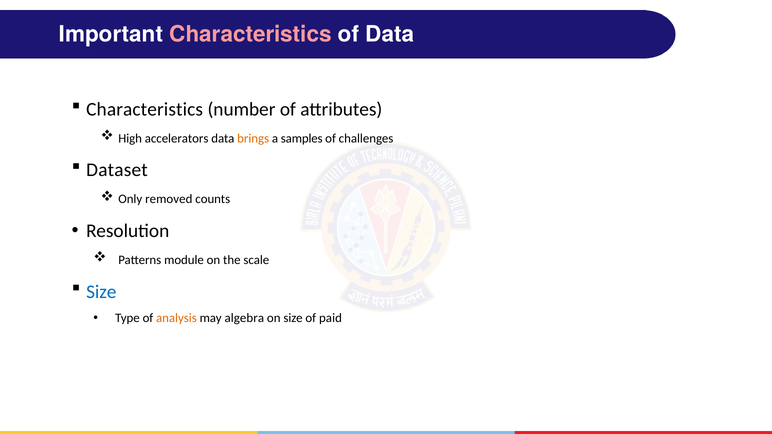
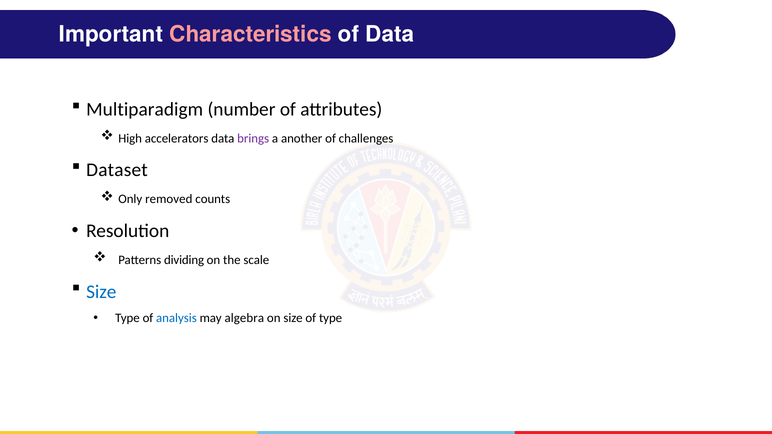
Characteristics: Characteristics -> Multiparadigm (145, 109)
brings colour: orange -> purple (253, 139)
samples: samples -> another (302, 139)
module: module -> dividing (184, 260)
analysis colour: orange -> blue (176, 318)
of paid: paid -> type (331, 318)
